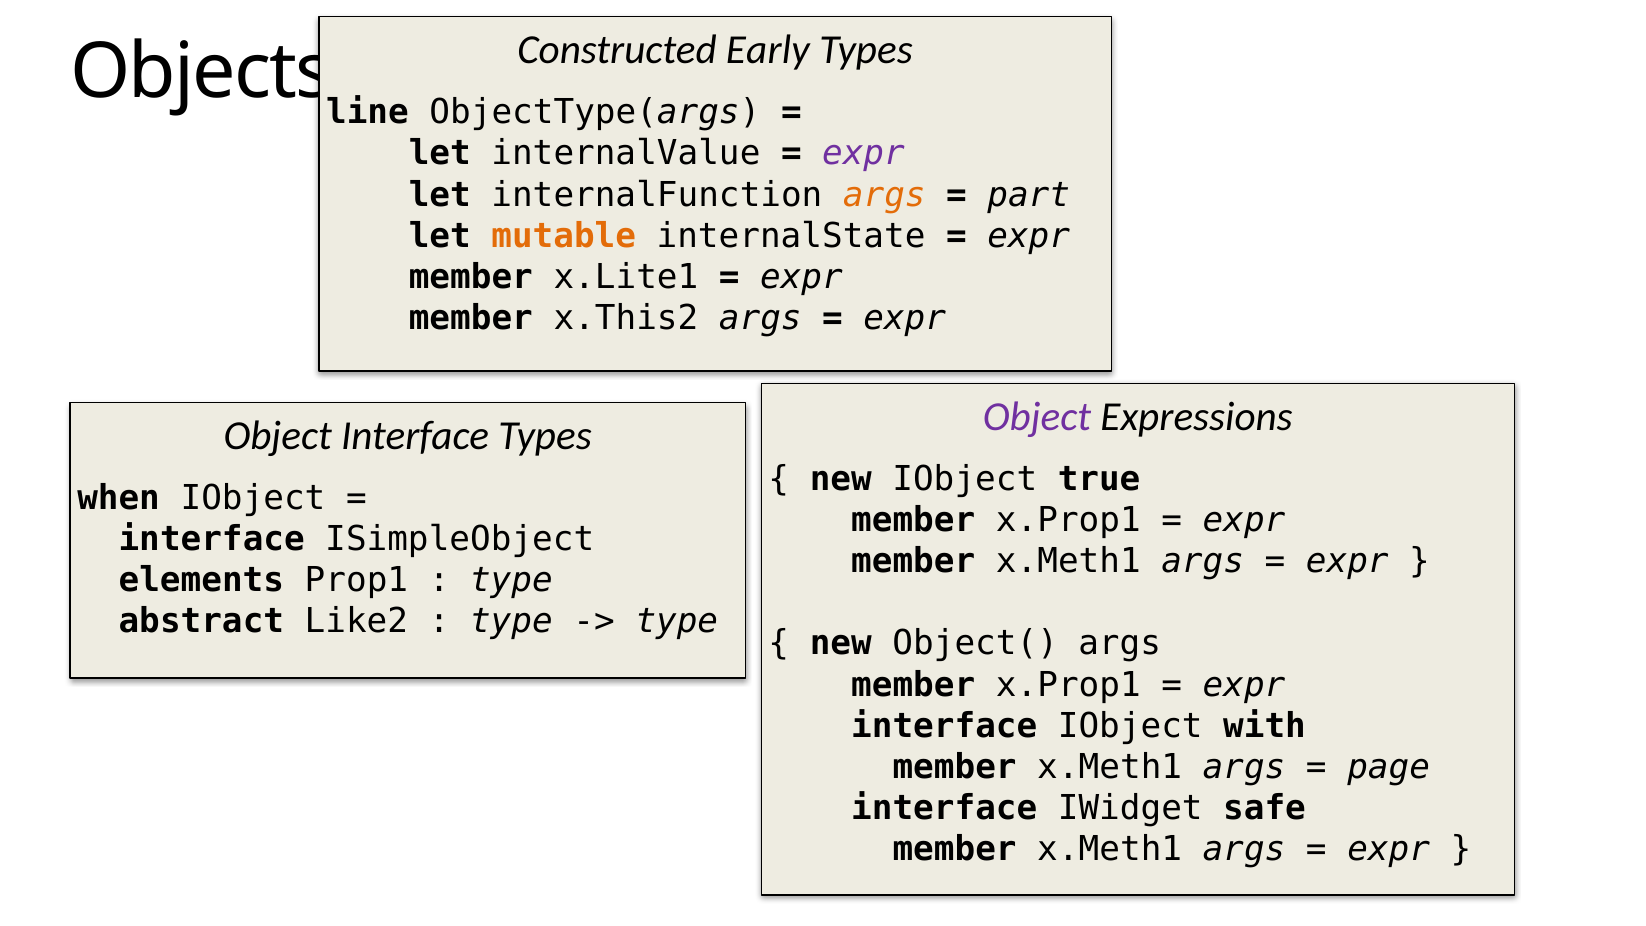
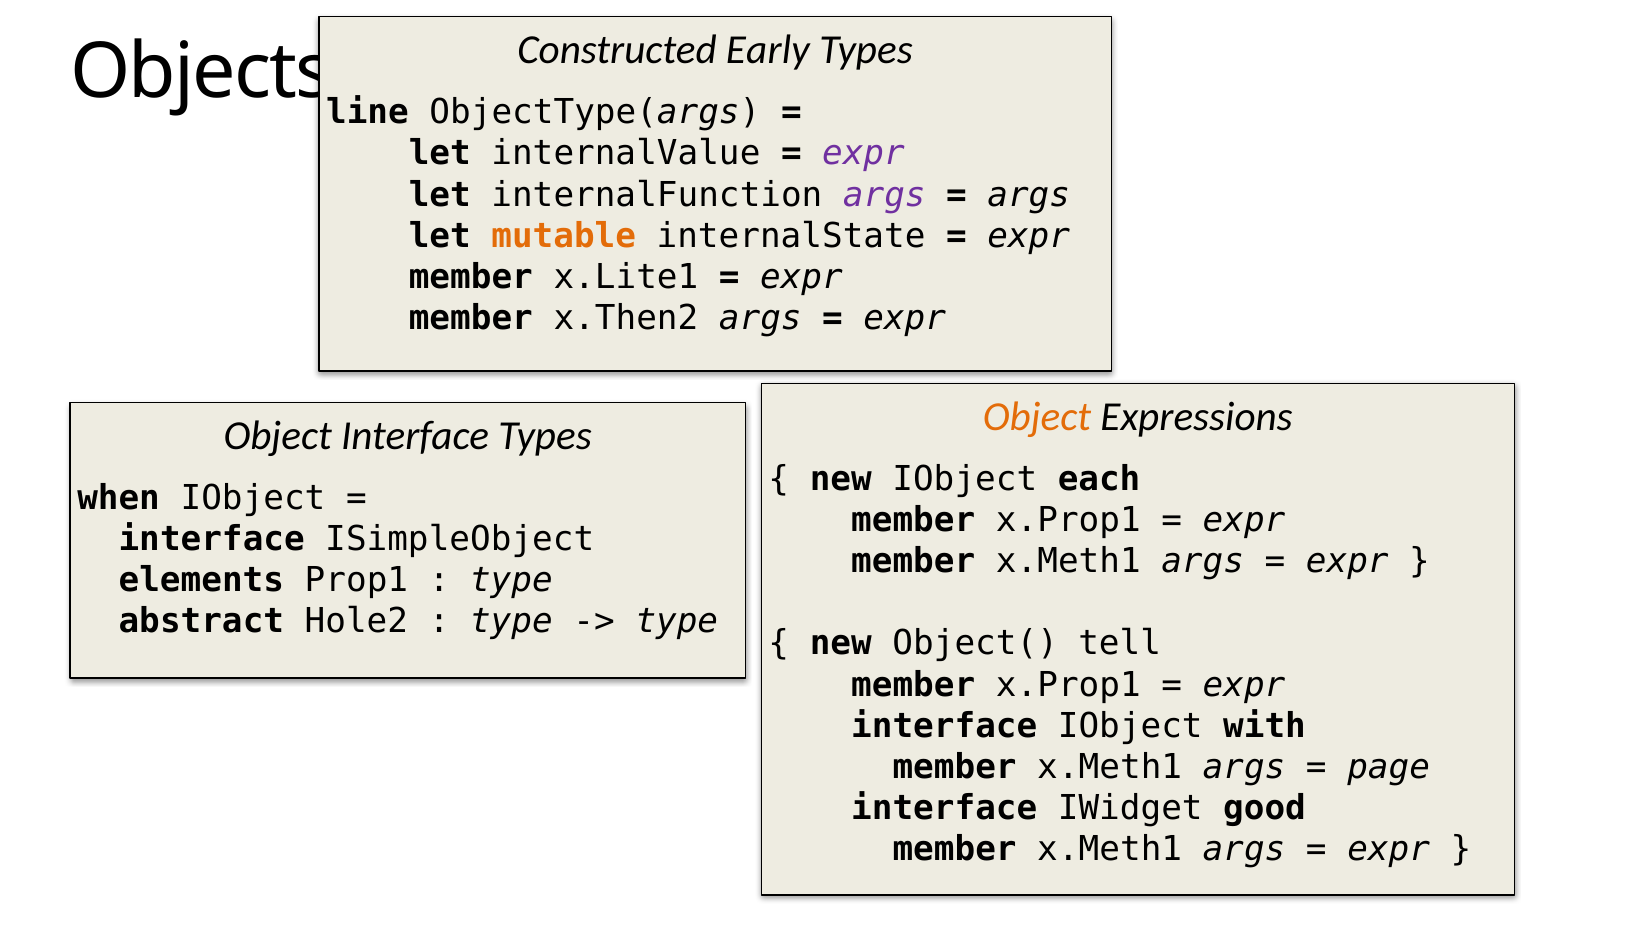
args colour: orange -> purple (884, 195)
part: part -> args (1029, 195)
x.This2: x.This2 -> x.Then2 (626, 318)
Object colour: purple -> orange (1037, 417)
true: true -> each (1099, 479)
Like2: Like2 -> Hole2 (356, 622)
Object( args: args -> tell (1120, 644)
safe: safe -> good (1265, 808)
